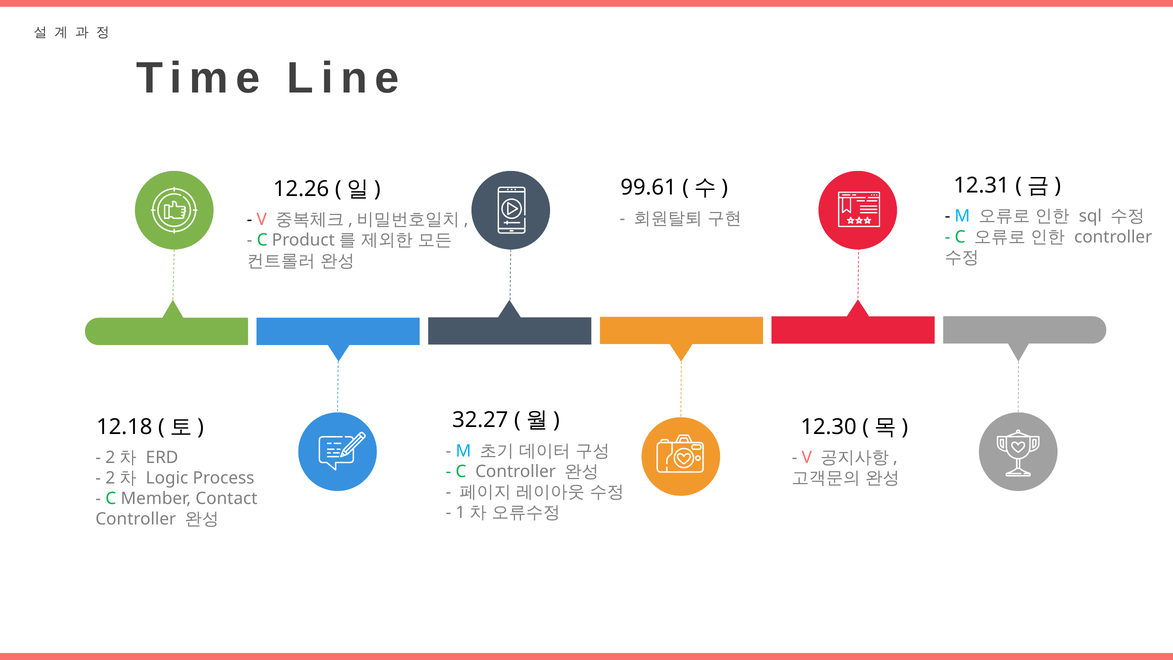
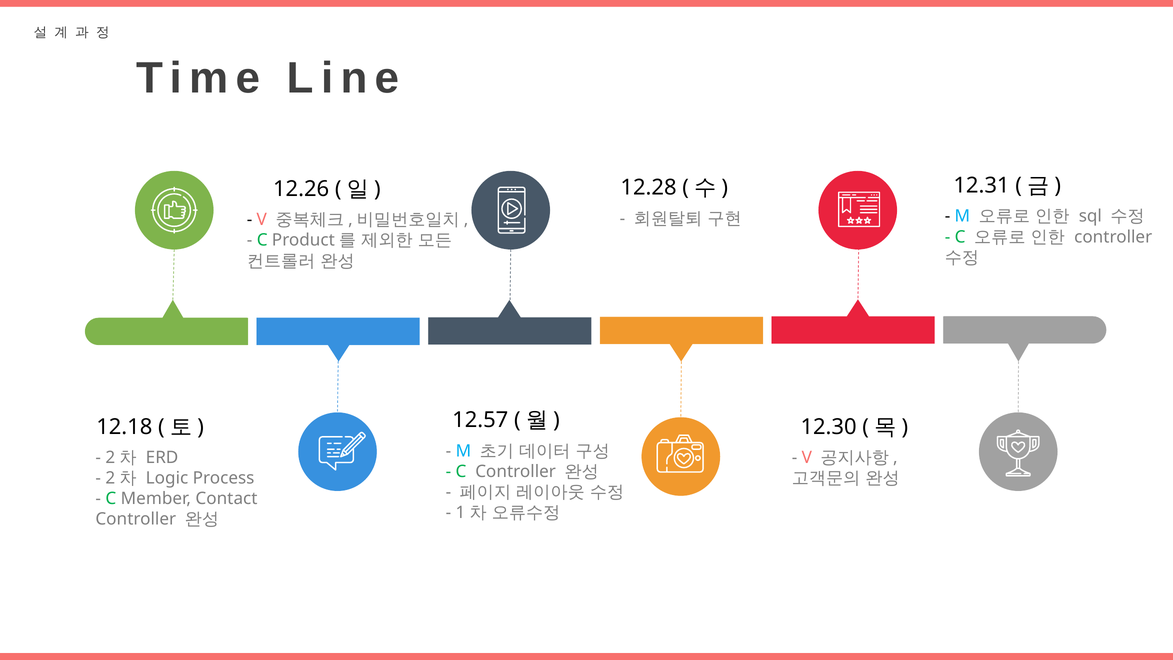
99.61: 99.61 -> 12.28 (649, 187)
32.27: 32.27 -> 12.57 (480, 420)
